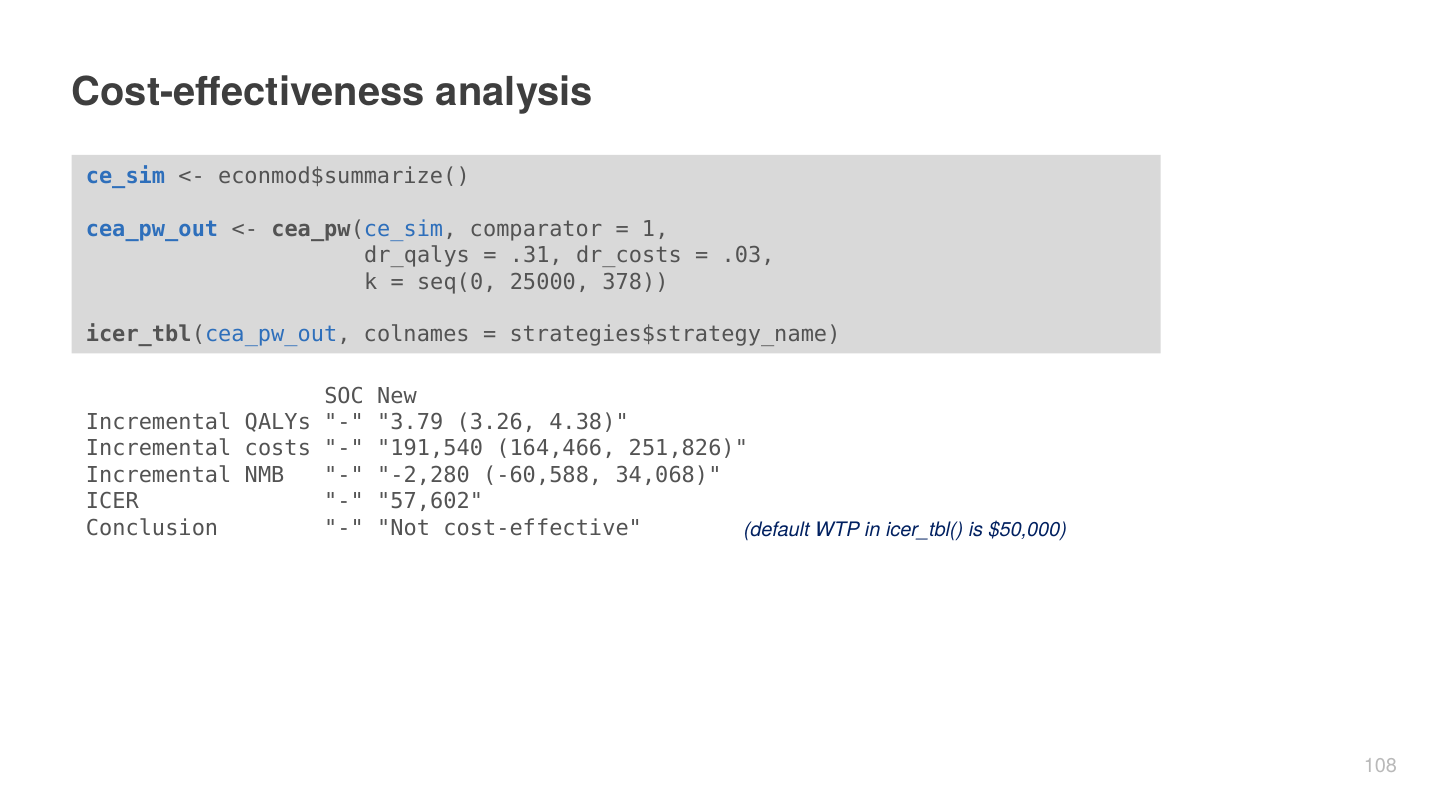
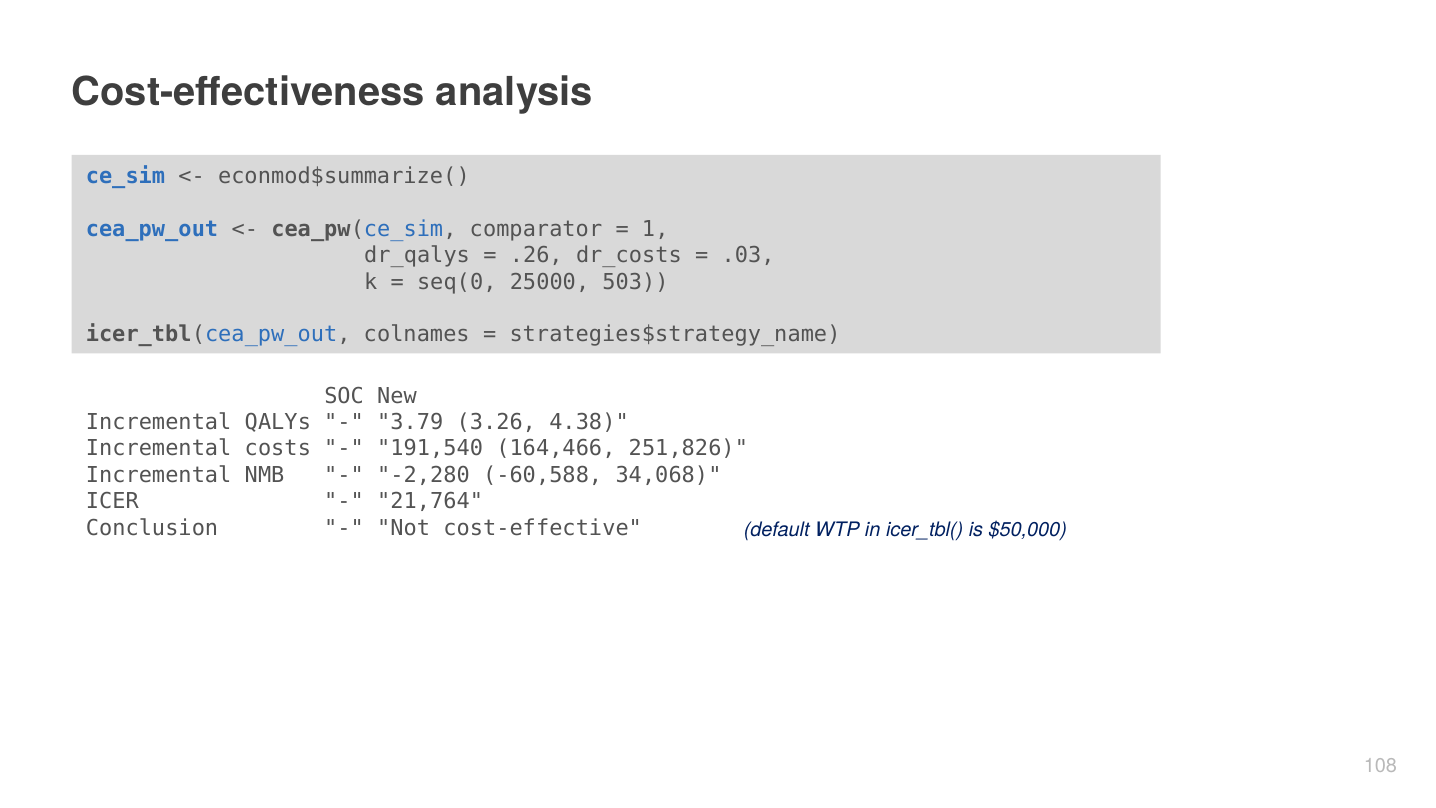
.31: .31 -> .26 (536, 256)
378: 378 -> 503 (635, 282)
57,602: 57,602 -> 21,764 (430, 501)
